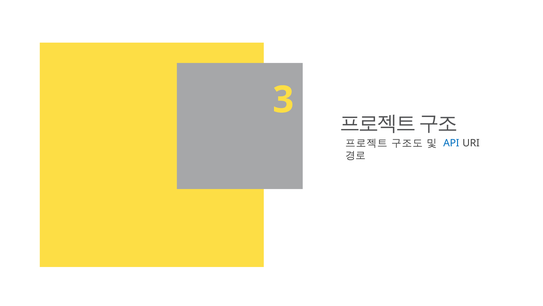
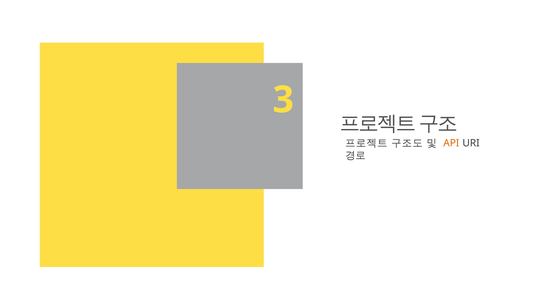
API colour: blue -> orange (451, 143)
